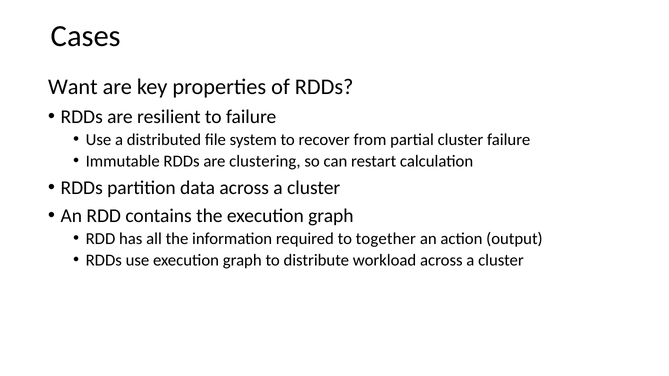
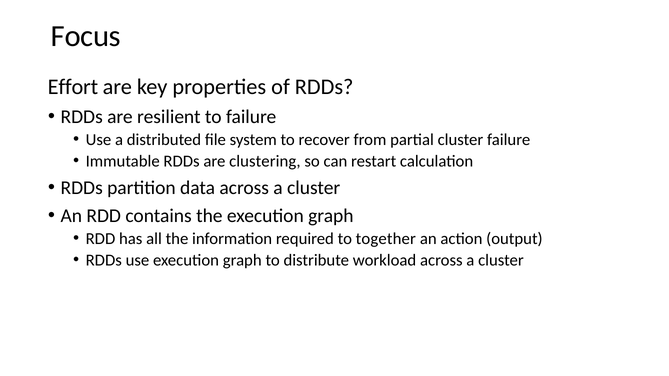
Cases: Cases -> Focus (86, 36)
Want: Want -> Effort (73, 87)
